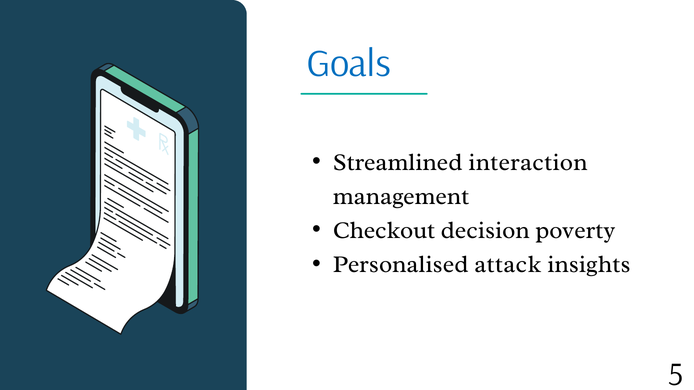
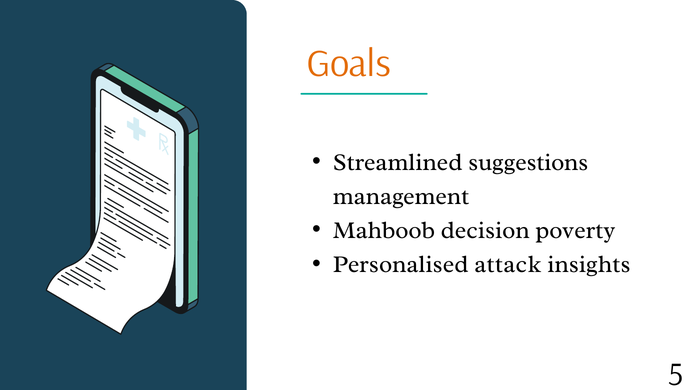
Goals colour: blue -> orange (349, 63)
interaction: interaction -> suggestions (528, 162)
Checkout: Checkout -> Mahboob (384, 231)
